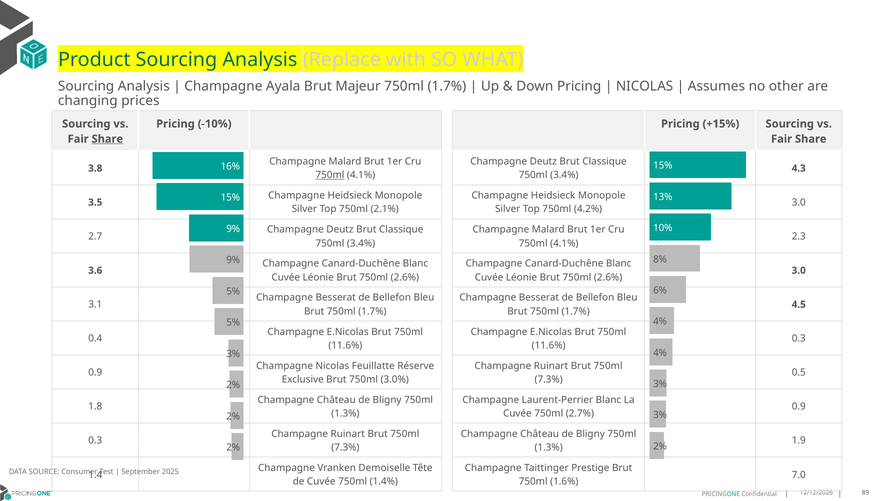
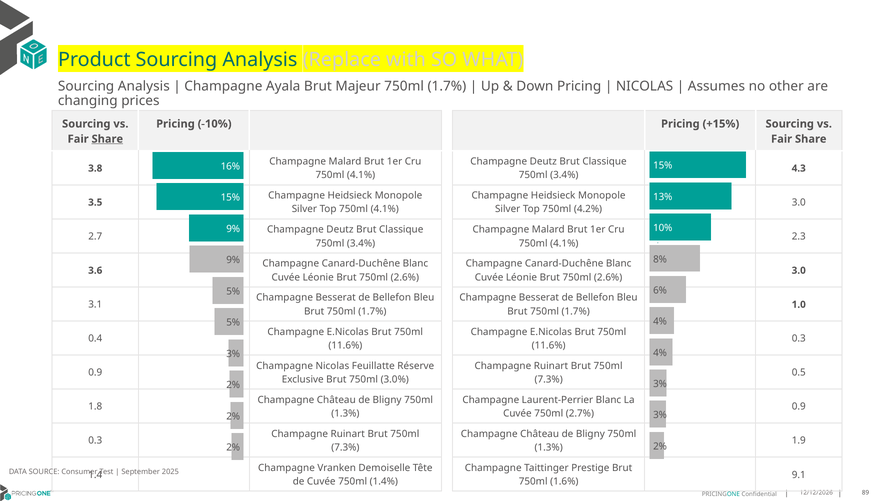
750ml underline: present -> none (330, 175)
Top 750ml 2.1%: 2.1% -> 4.1% (385, 209)
4.5: 4.5 -> 1.0 (799, 305)
7.0: 7.0 -> 9.1 (799, 475)
